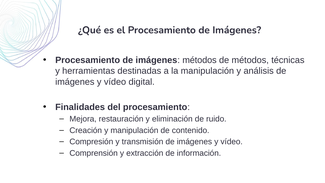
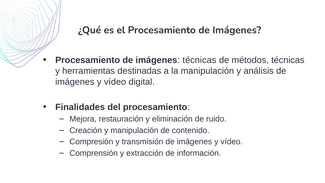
imágenes métodos: métodos -> técnicas (199, 60)
